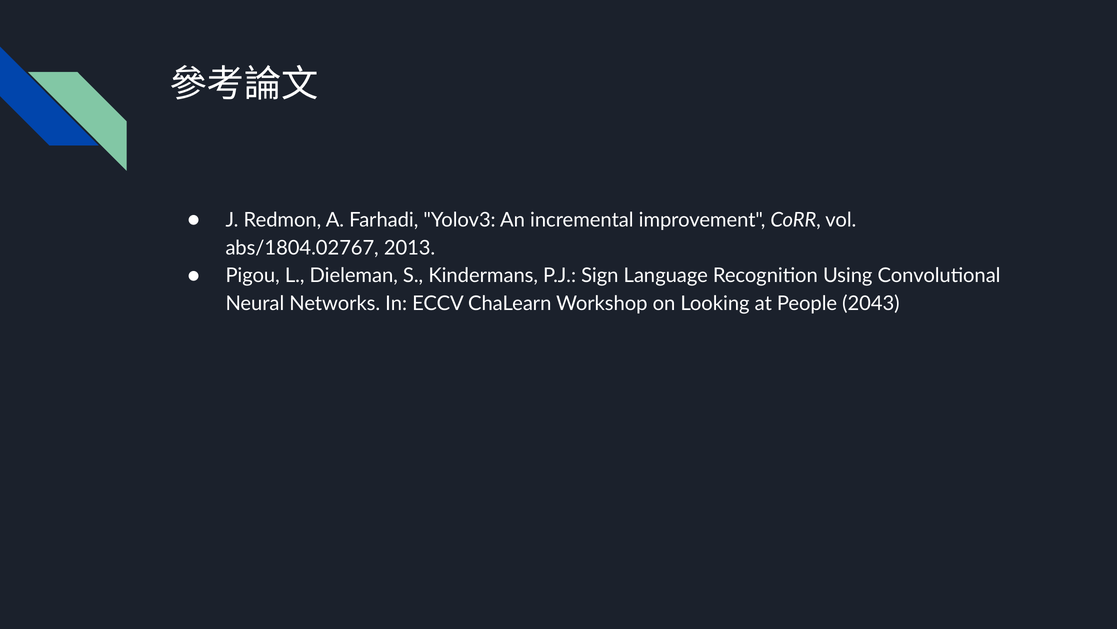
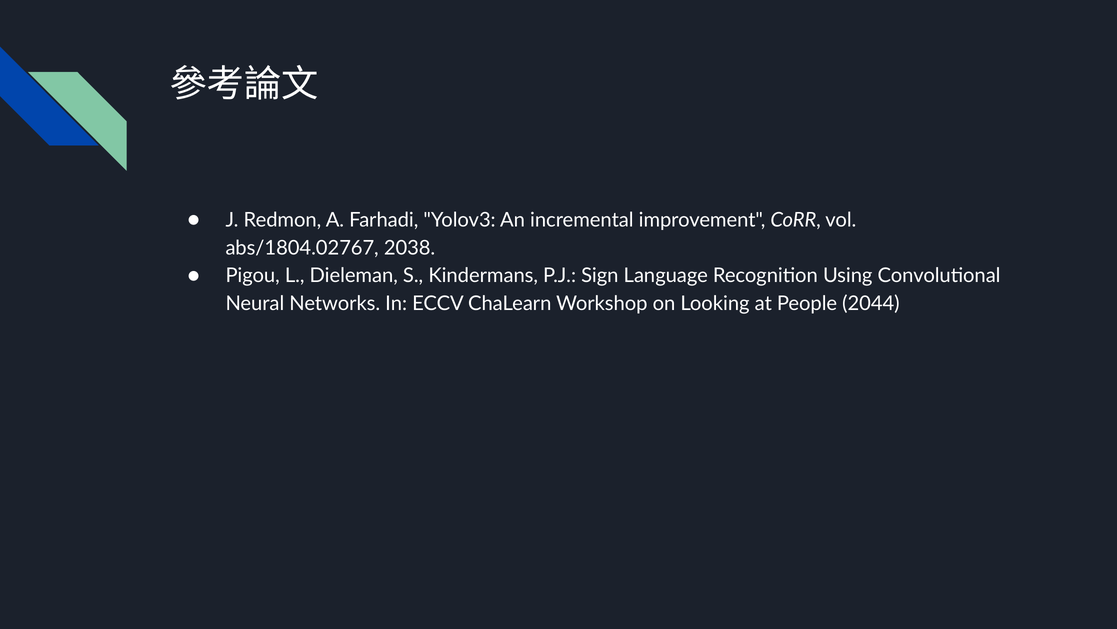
2013: 2013 -> 2038 (410, 248)
2043: 2043 -> 2044 (871, 303)
